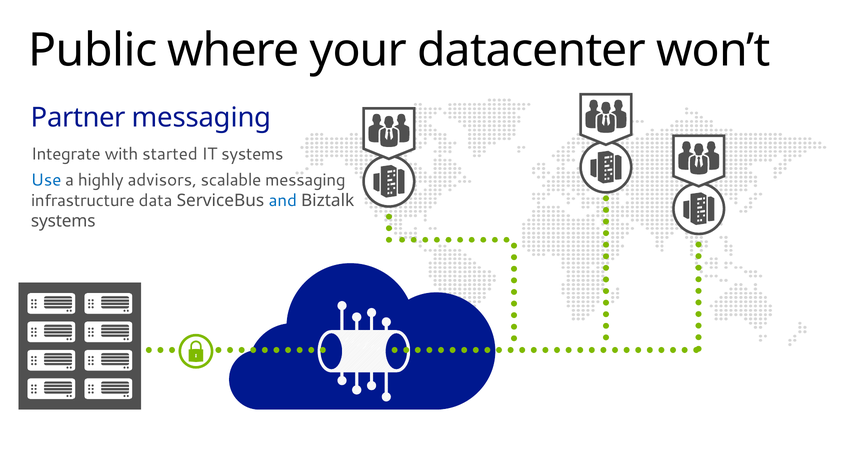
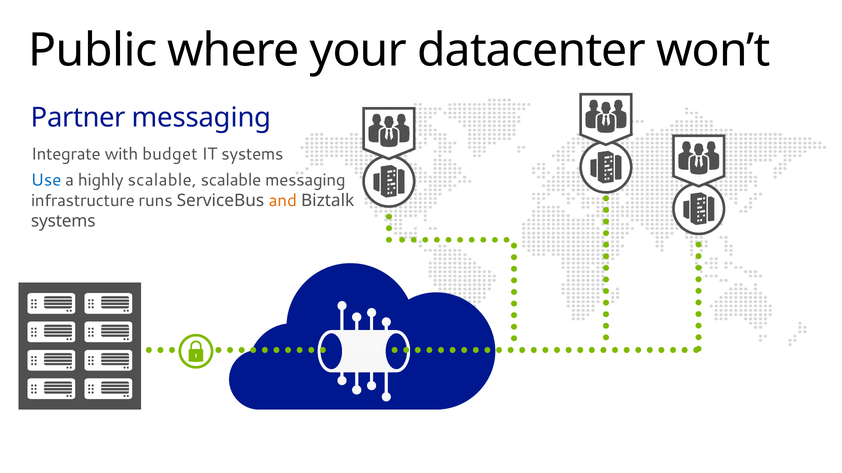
started: started -> budget (170, 154)
highly advisors: advisors -> scalable (162, 180)
data: data -> runs (156, 201)
and colour: blue -> orange (283, 201)
